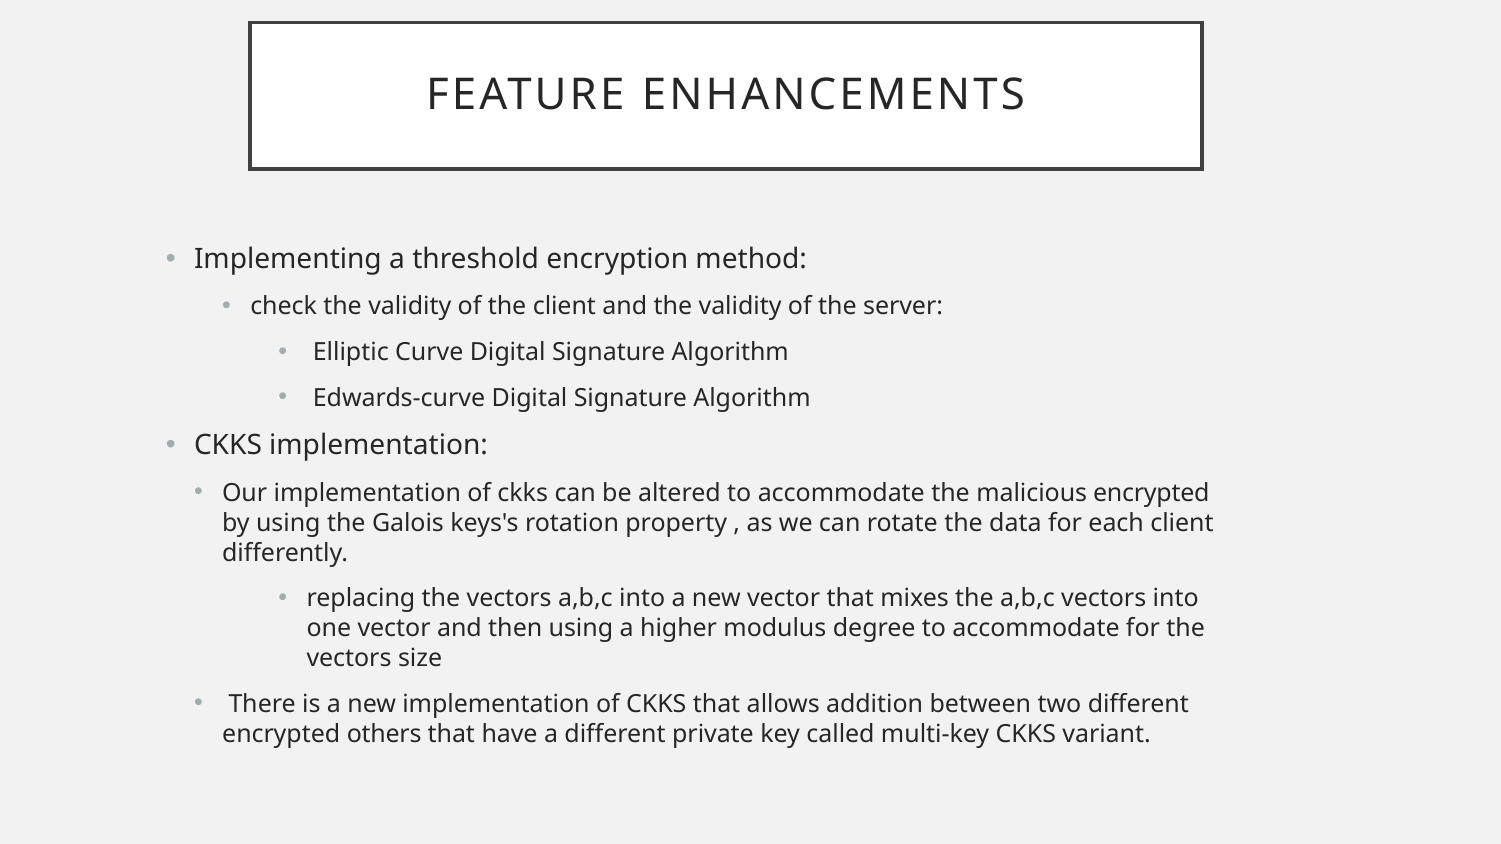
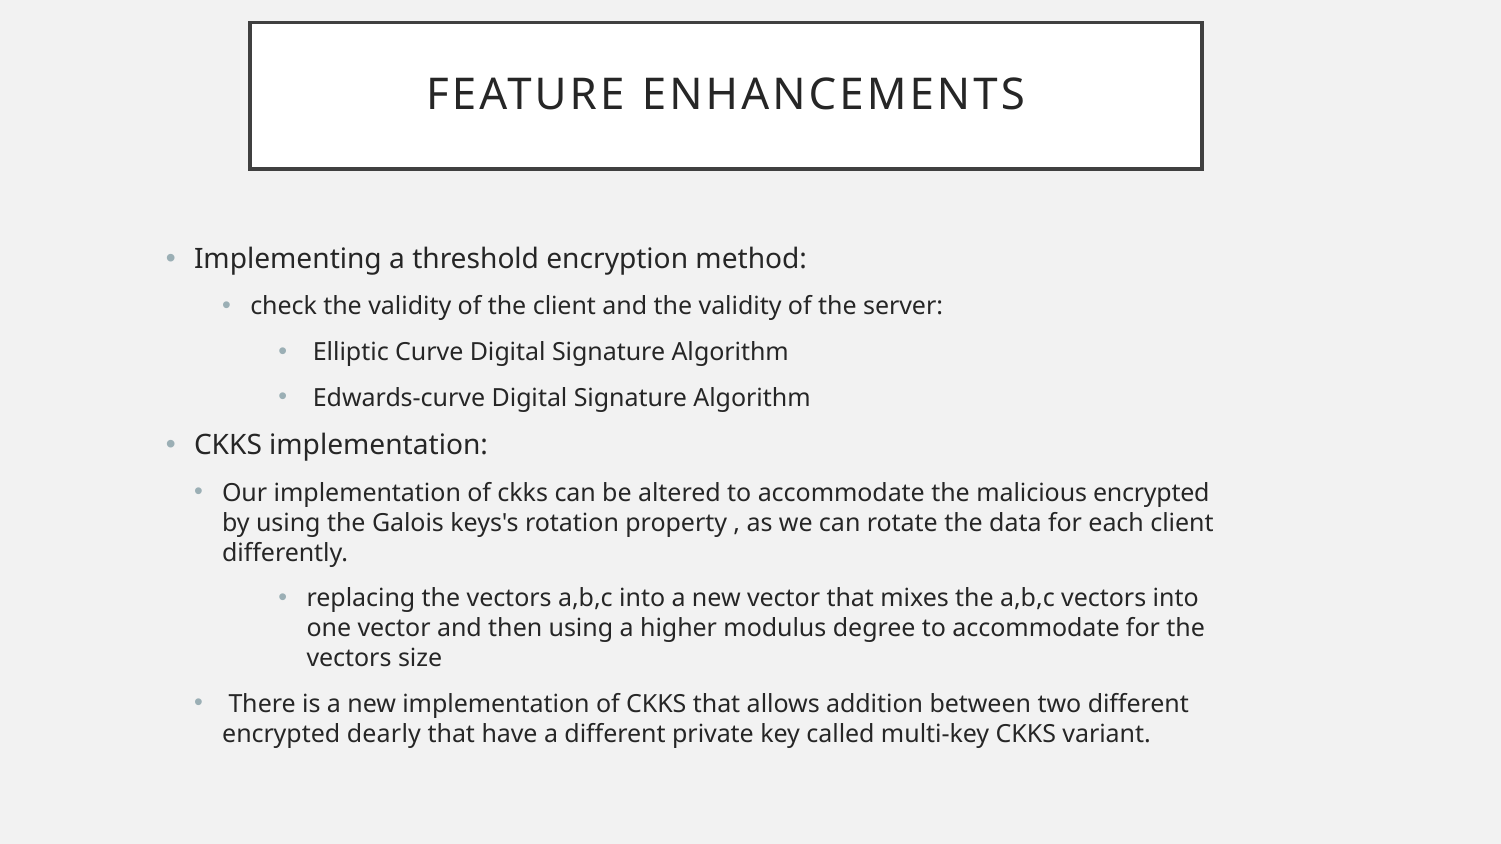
others: others -> dearly (384, 734)
